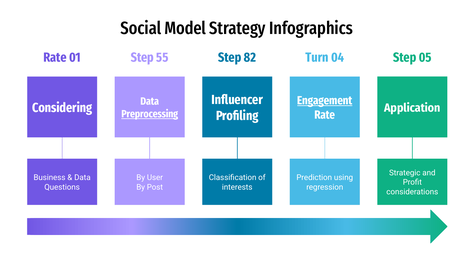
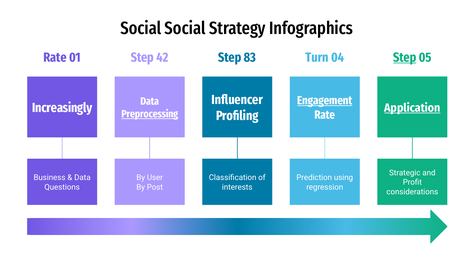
Social Model: Model -> Social (185, 28)
55: 55 -> 42 (162, 57)
82: 82 -> 83 (250, 57)
Step underline: none -> present (405, 57)
Considering: Considering -> Increasingly (62, 108)
Application underline: none -> present (412, 108)
